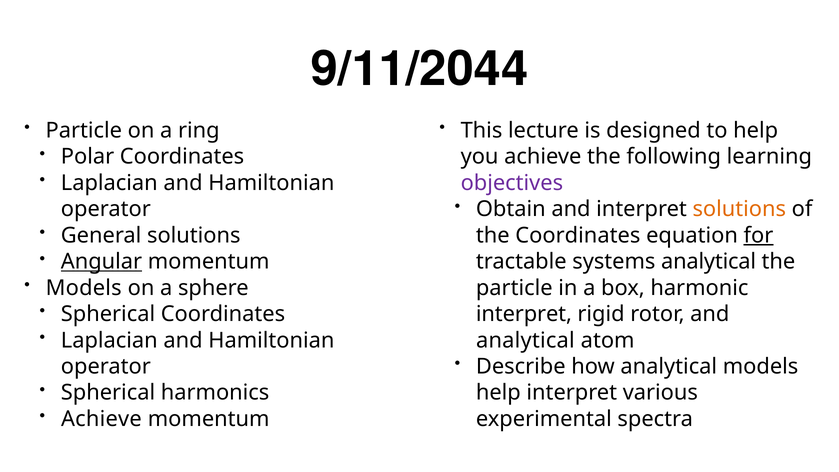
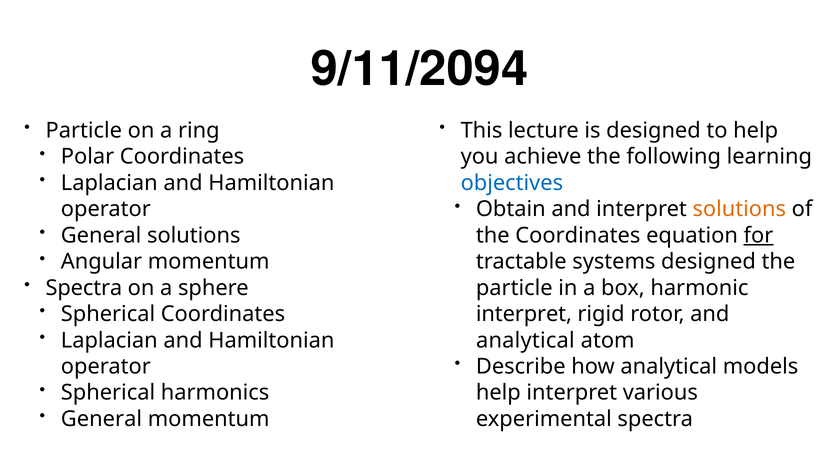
9/11/2044: 9/11/2044 -> 9/11/2094 (420, 69)
objectives colour: purple -> blue (512, 183)
Angular underline: present -> none (101, 262)
systems analytical: analytical -> designed (708, 262)
Models: Models -> Spectra (84, 288)
Achieve: Achieve -> General (101, 419)
